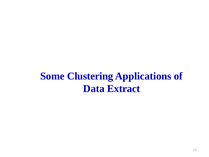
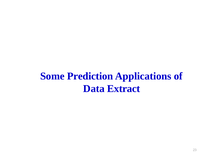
Clustering: Clustering -> Prediction (90, 76)
